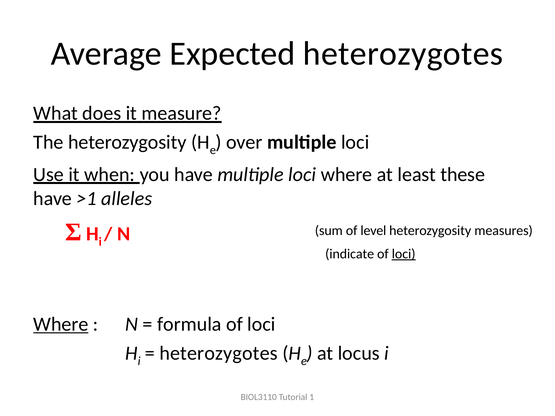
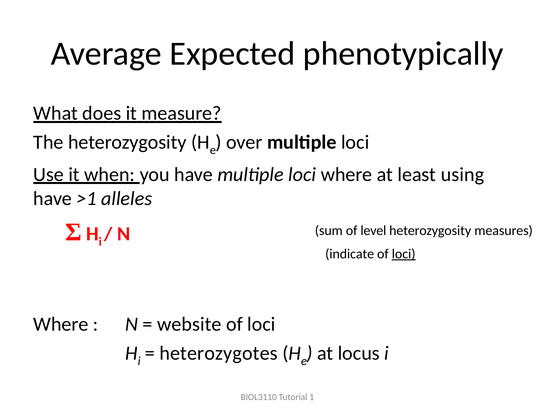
Expected heterozygotes: heterozygotes -> phenotypically (403, 54)
these: these -> using (463, 175)
Where underline: present -> none (61, 324)
formula: formula -> website (189, 324)
